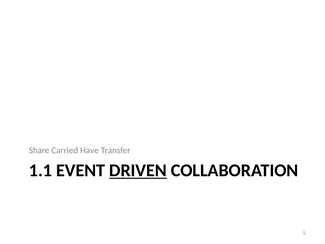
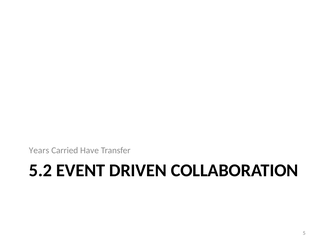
Share: Share -> Years (39, 150)
1.1: 1.1 -> 5.2 (40, 170)
DRIVEN underline: present -> none (138, 170)
